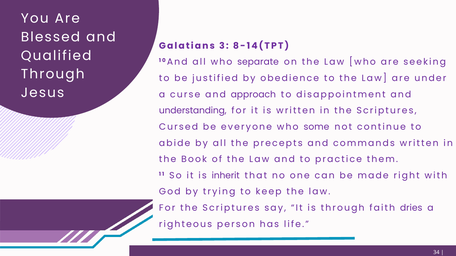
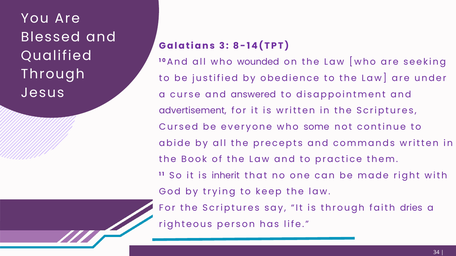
separate: separate -> wounded (258, 62)
approach: approach -> answered (253, 95)
understanding: understanding -> advertisement (193, 111)
